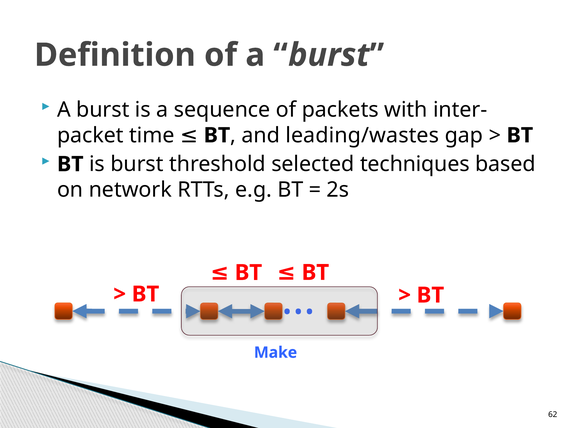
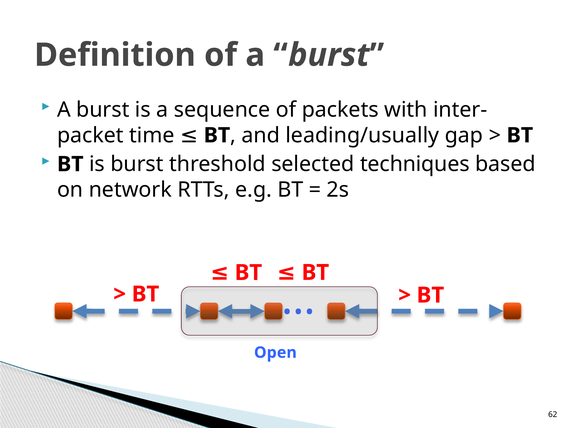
leading/wastes: leading/wastes -> leading/usually (362, 135)
Make: Make -> Open (275, 353)
